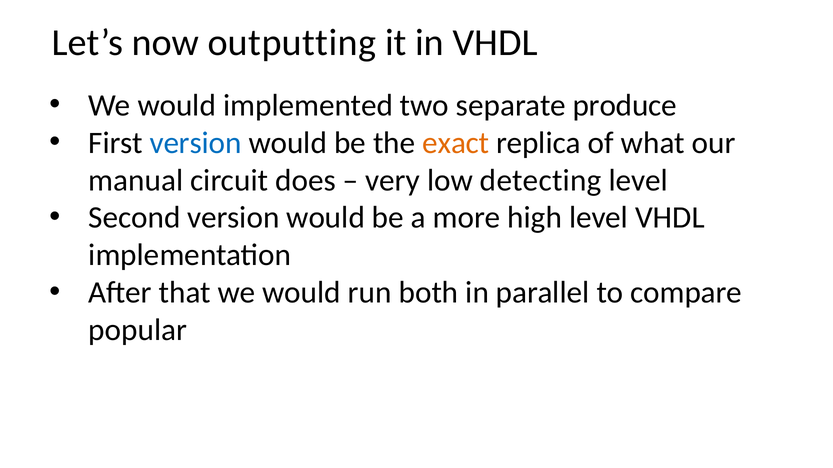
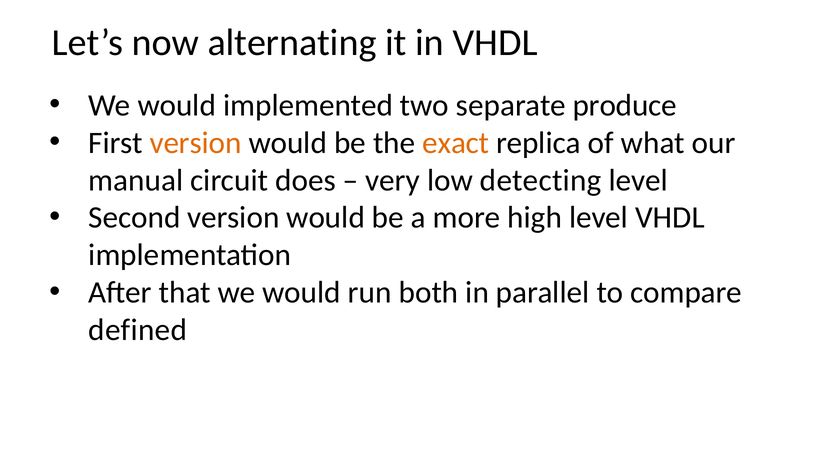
outputting: outputting -> alternating (292, 43)
version colour: blue -> orange (196, 143)
popular: popular -> defined (138, 330)
